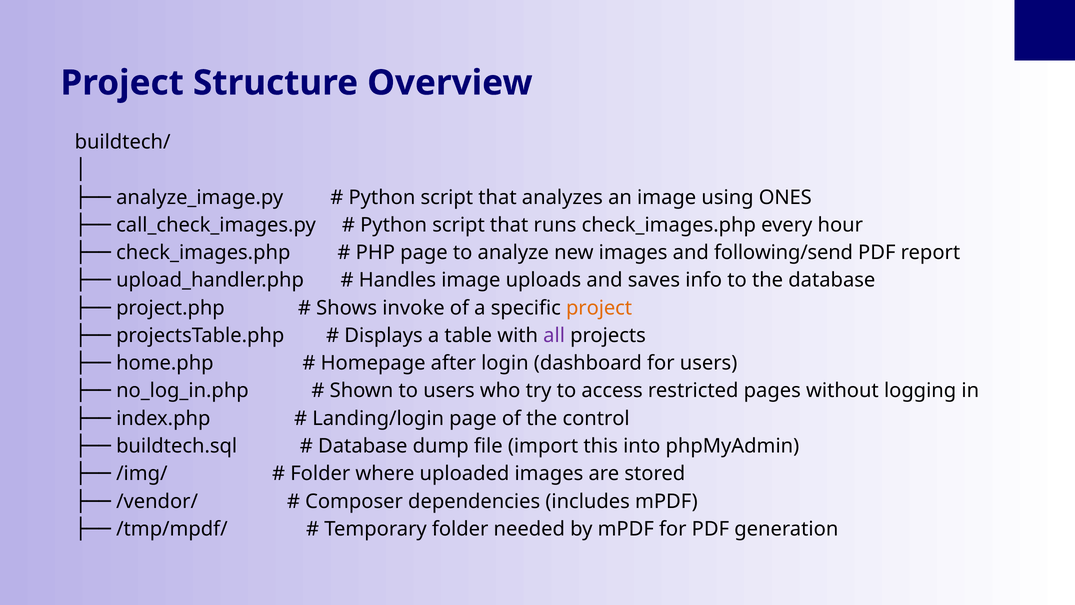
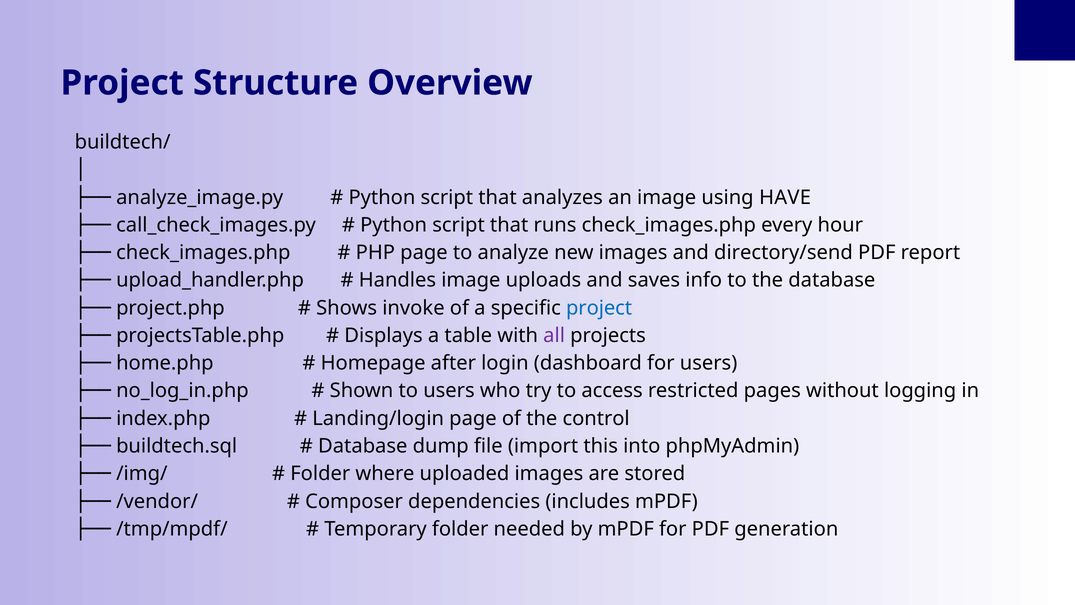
ONES: ONES -> HAVE (785, 197)
following/send: following/send -> directory/send (783, 253)
project colour: orange -> blue (599, 308)
